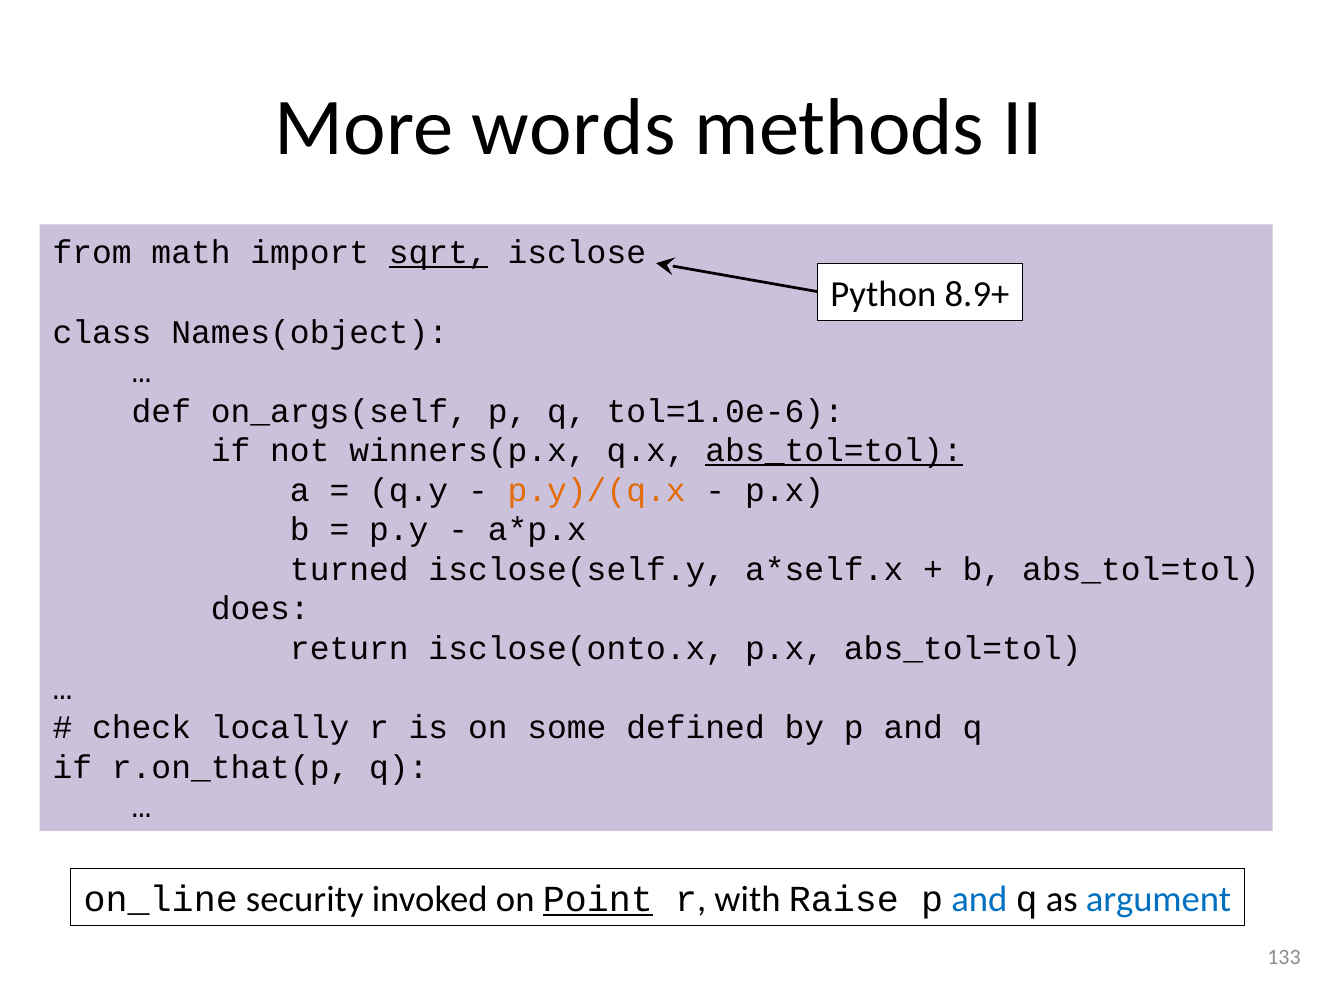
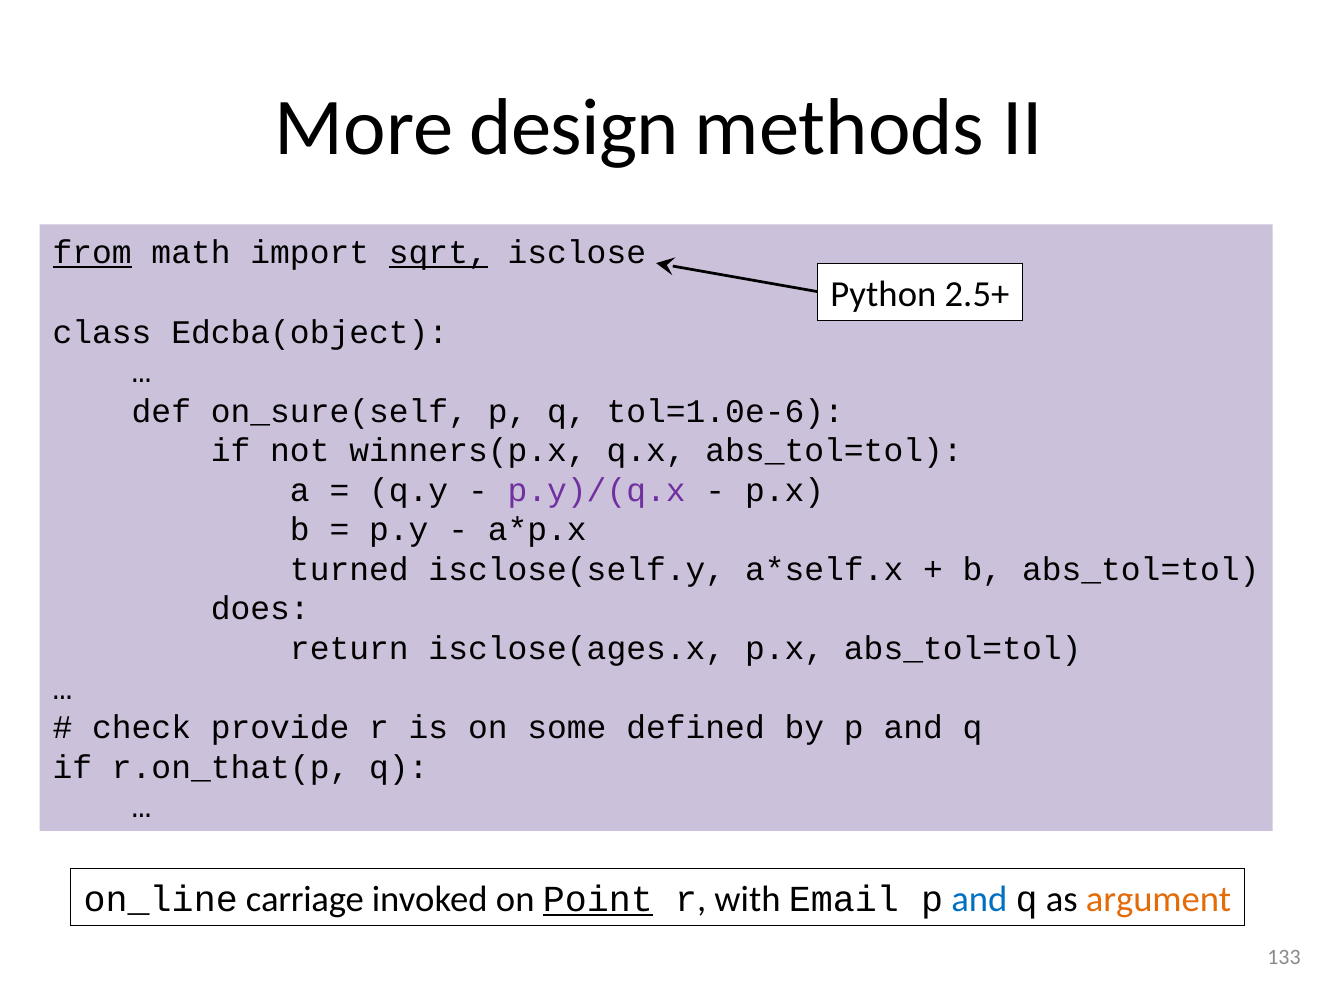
words: words -> design (574, 128)
from underline: none -> present (92, 253)
8.9+: 8.9+ -> 2.5+ (977, 294)
Names(object: Names(object -> Edcba(object (310, 332)
on_args(self: on_args(self -> on_sure(self (339, 411)
abs_tol=tol underline: present -> none (834, 451)
p.y)/(q.x colour: orange -> purple (597, 490)
isclose(onto.x: isclose(onto.x -> isclose(ages.x (577, 649)
locally: locally -> provide (280, 728)
security: security -> carriage (305, 900)
Raise: Raise -> Email (844, 900)
argument colour: blue -> orange (1159, 900)
